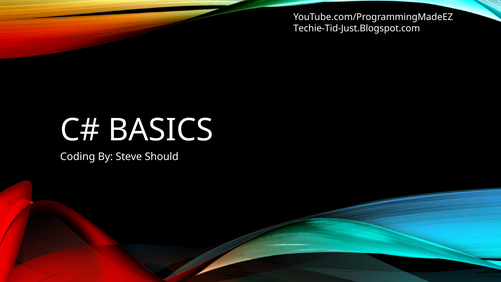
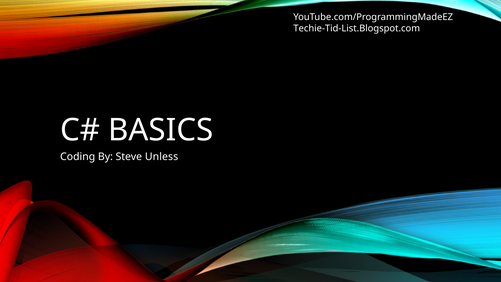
Techie-Tid-Just.Blogspot.com: Techie-Tid-Just.Blogspot.com -> Techie-Tid-List.Blogspot.com (357, 28)
Should: Should -> Unless (162, 157)
